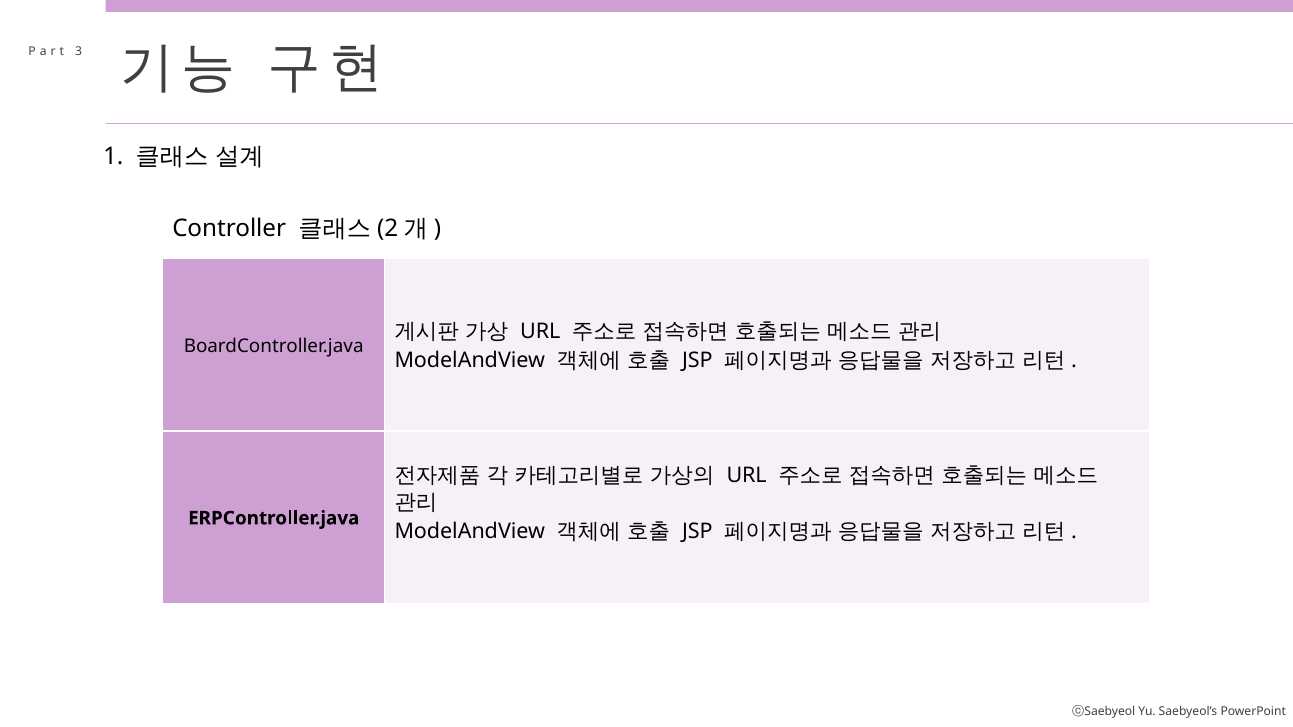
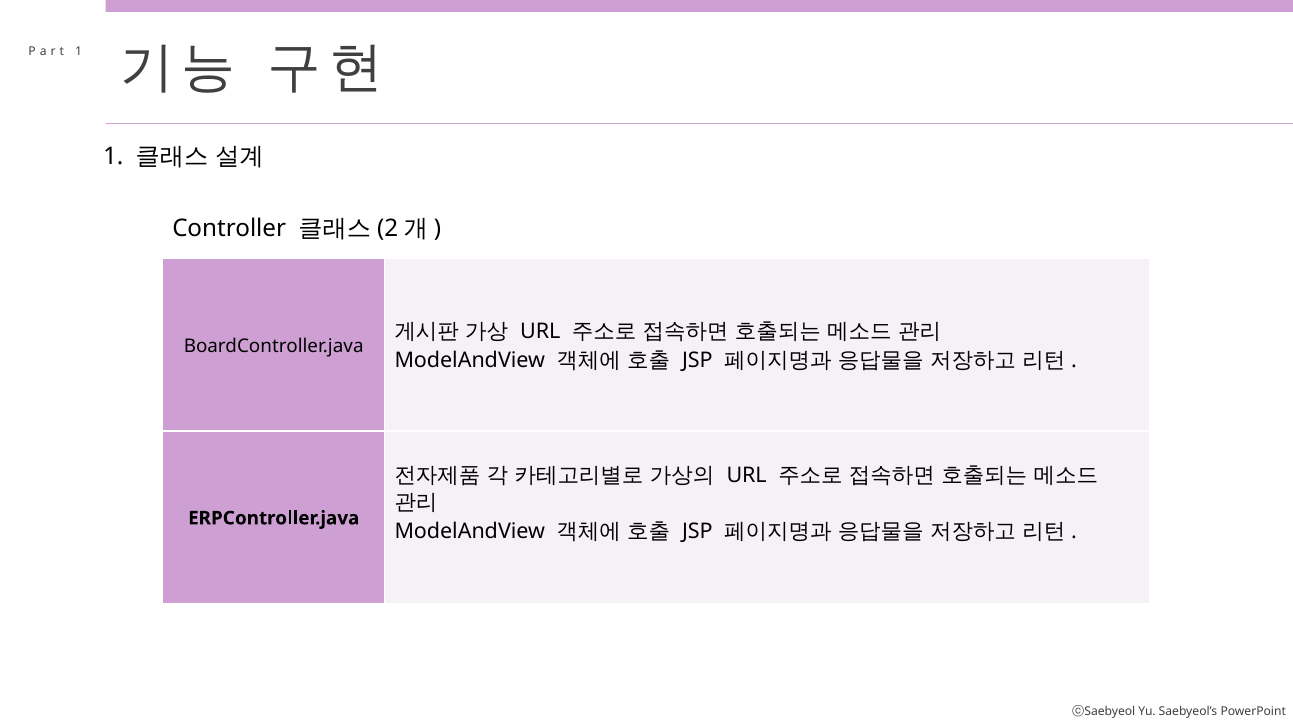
3: 3 -> 1 (79, 51)
